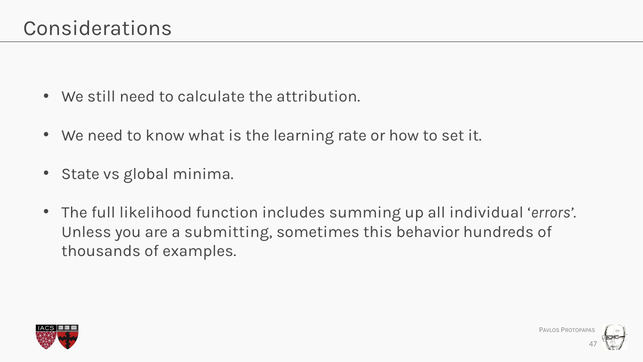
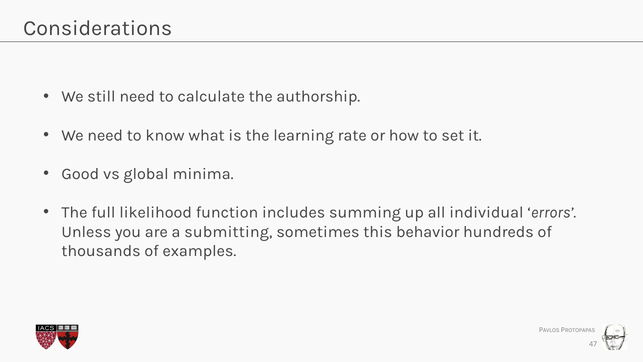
attribution: attribution -> authorship (318, 97)
State: State -> Good (80, 174)
